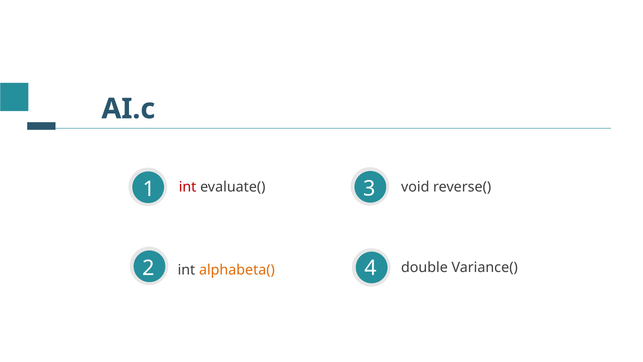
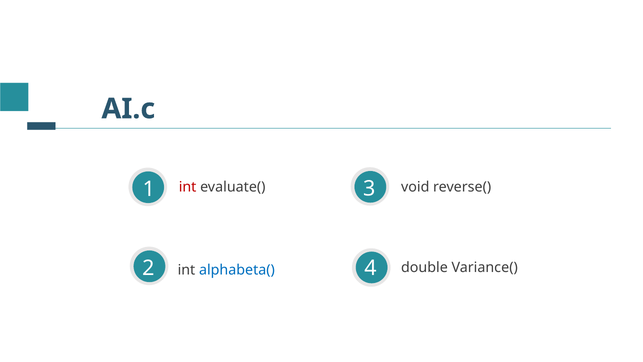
alphabeta( colour: orange -> blue (237, 270)
